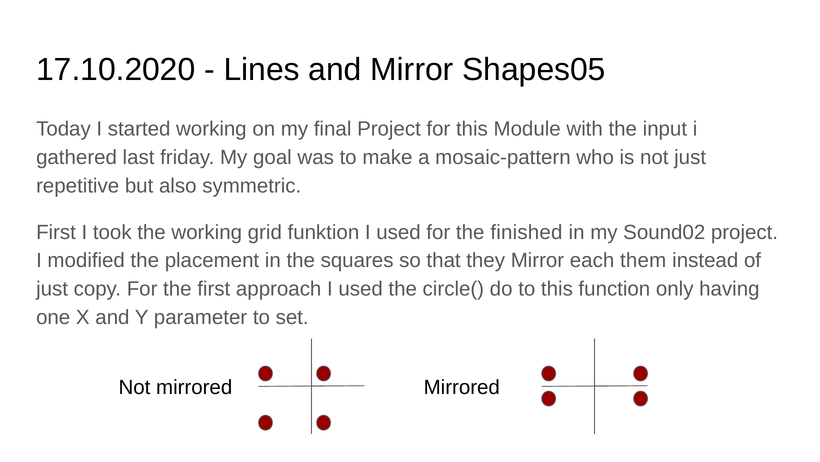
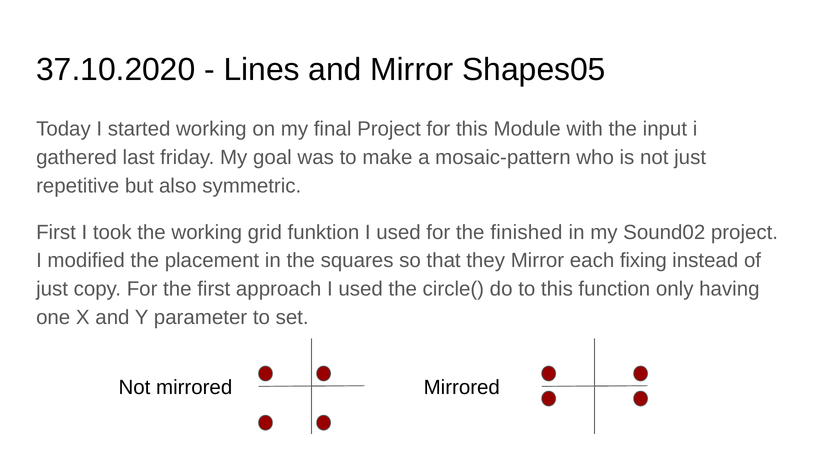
17.10.2020: 17.10.2020 -> 37.10.2020 (116, 69)
them: them -> fixing (643, 260)
